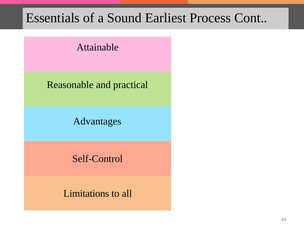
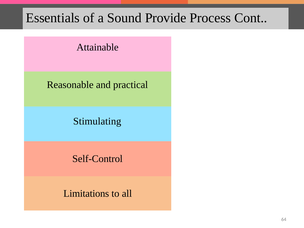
Earliest: Earliest -> Provide (166, 18)
Advantages: Advantages -> Stimulating (97, 121)
